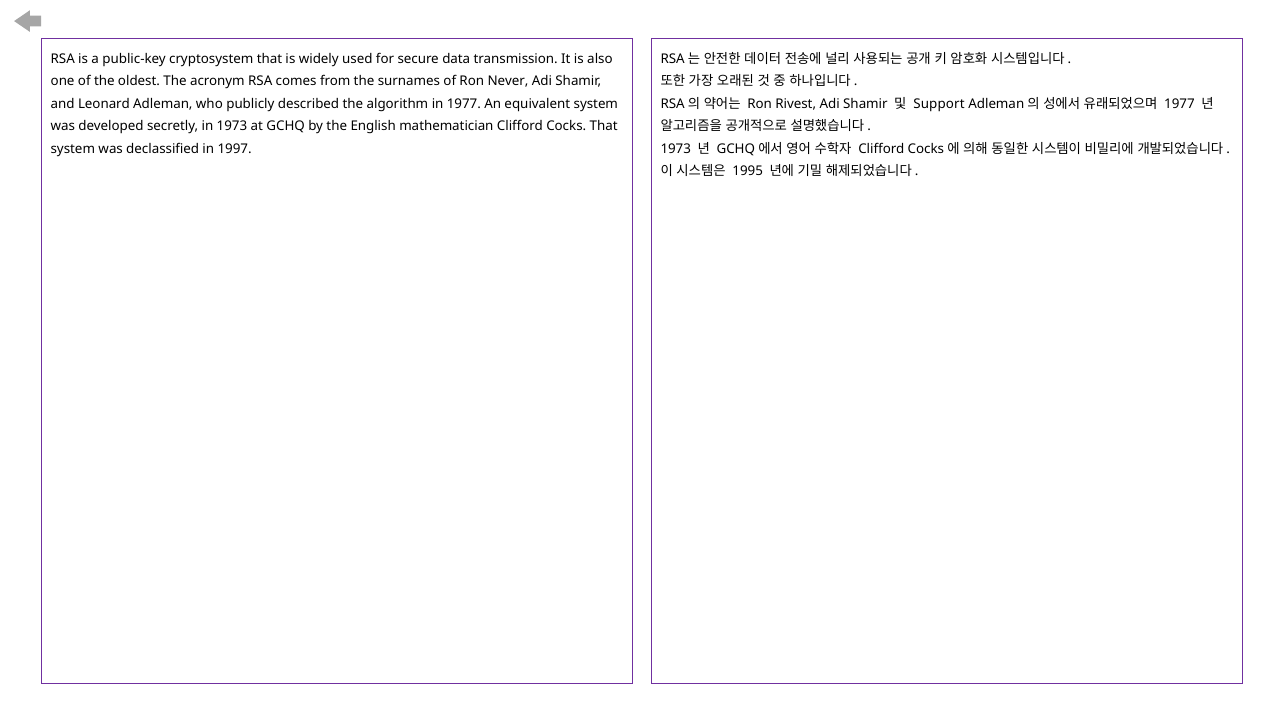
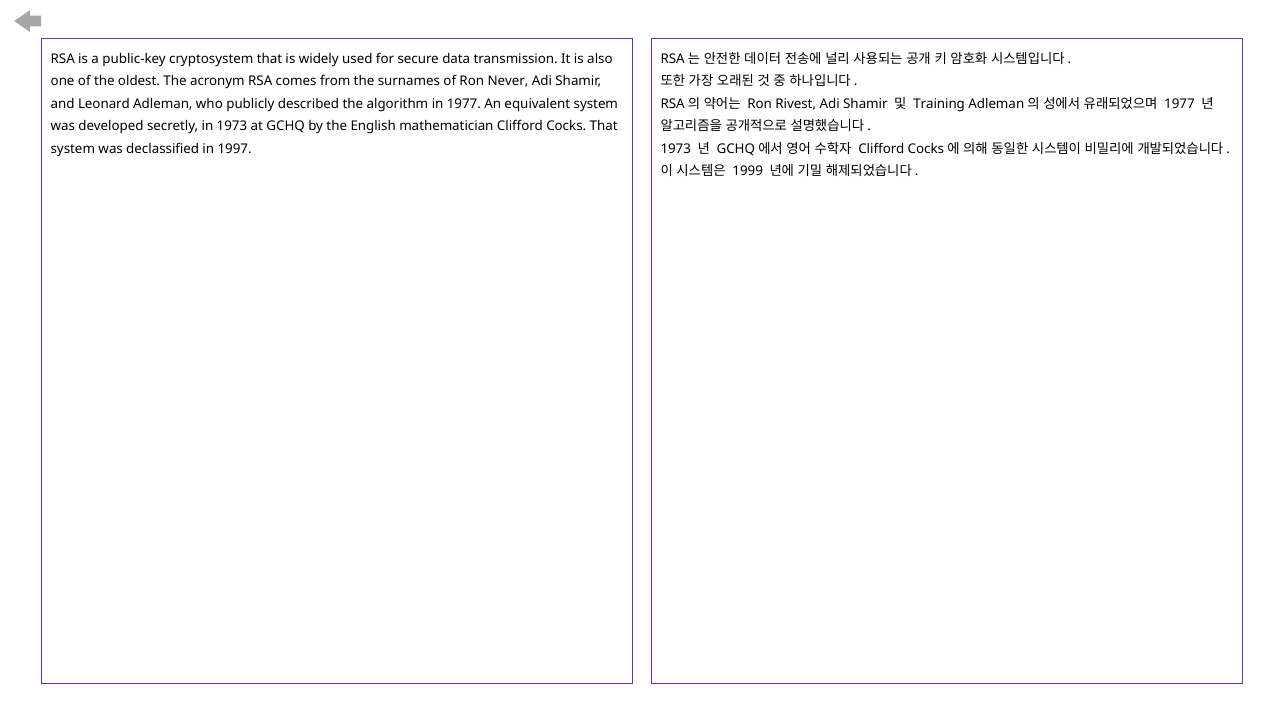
Support: Support -> Training (939, 104)
1995: 1995 -> 1999 (748, 171)
